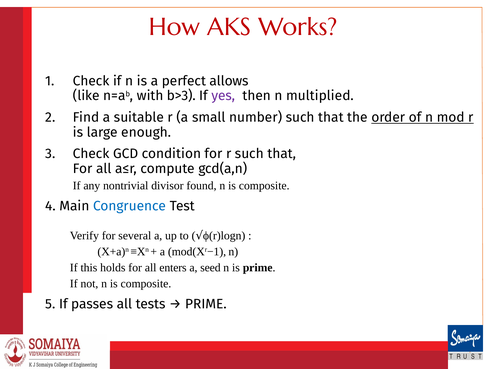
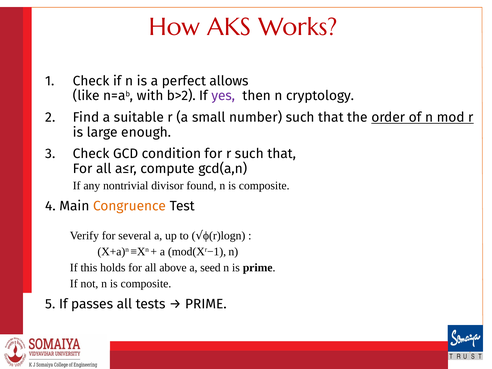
b>3: b>3 -> b>2 (181, 96)
multiplied: multiplied -> cryptology (320, 96)
Congruence colour: blue -> orange (130, 206)
enters: enters -> above (173, 268)
